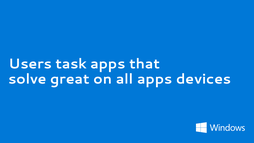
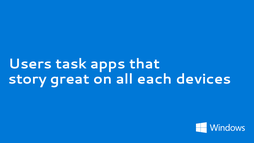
solve: solve -> story (27, 79)
all apps: apps -> each (155, 79)
